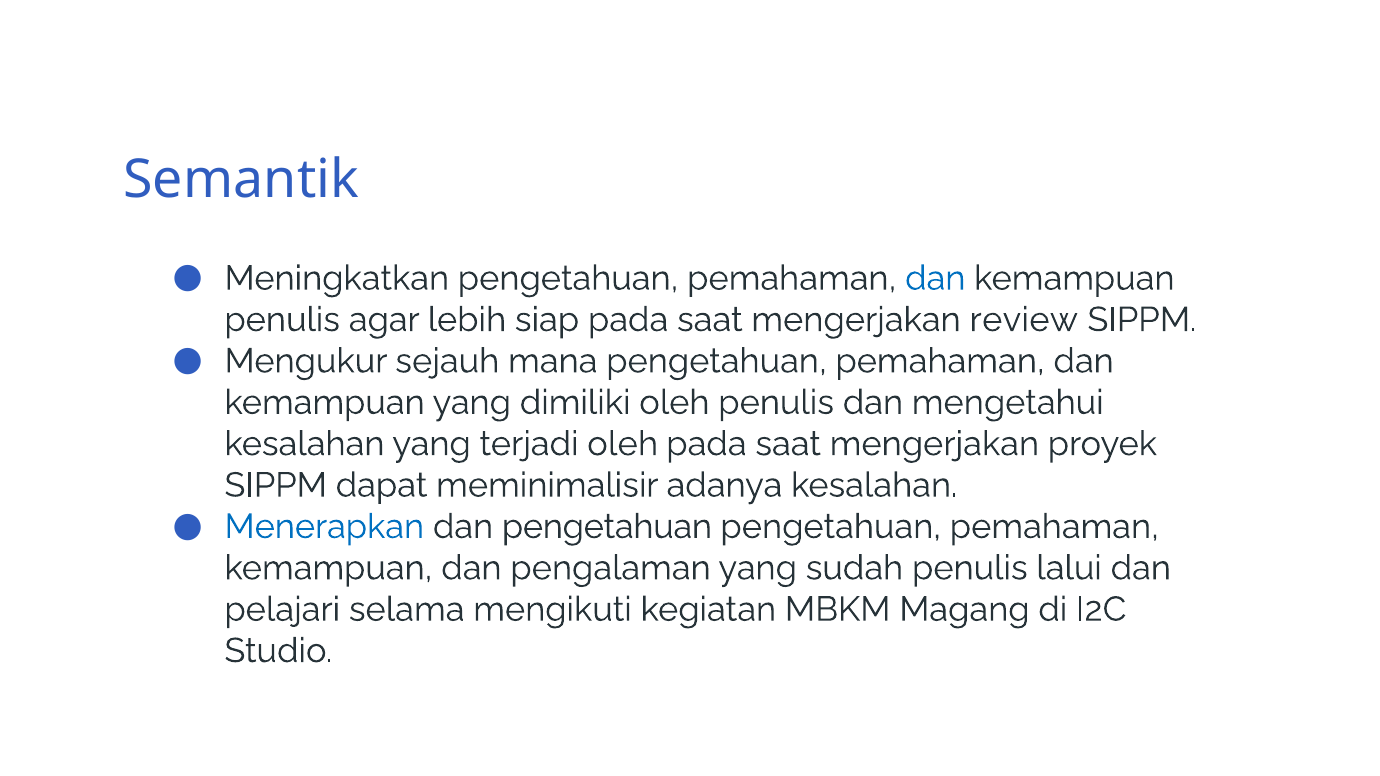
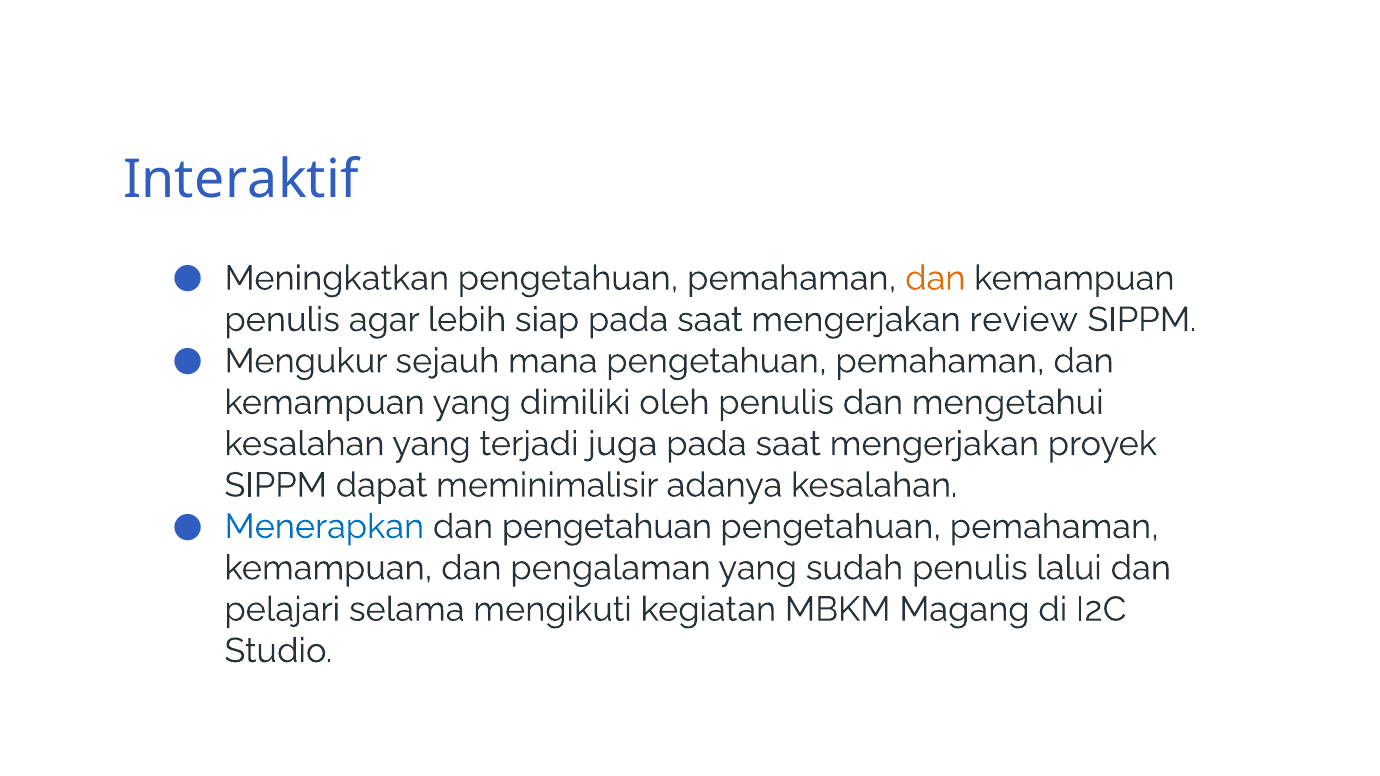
Semantik: Semantik -> Interaktif (241, 180)
dan colour: blue -> orange (935, 278)
terjadi oleh: oleh -> juga (623, 444)
